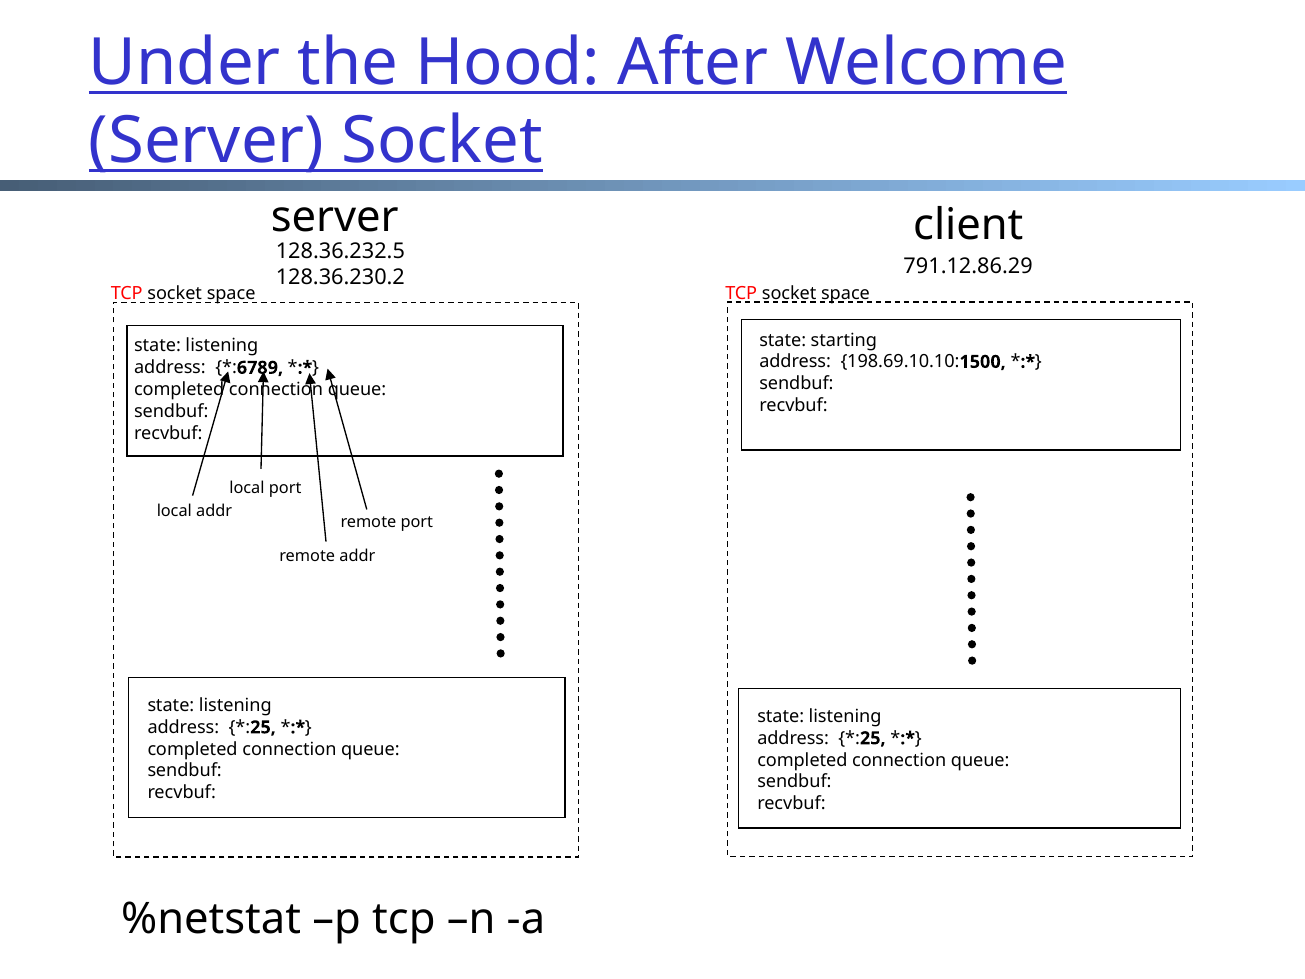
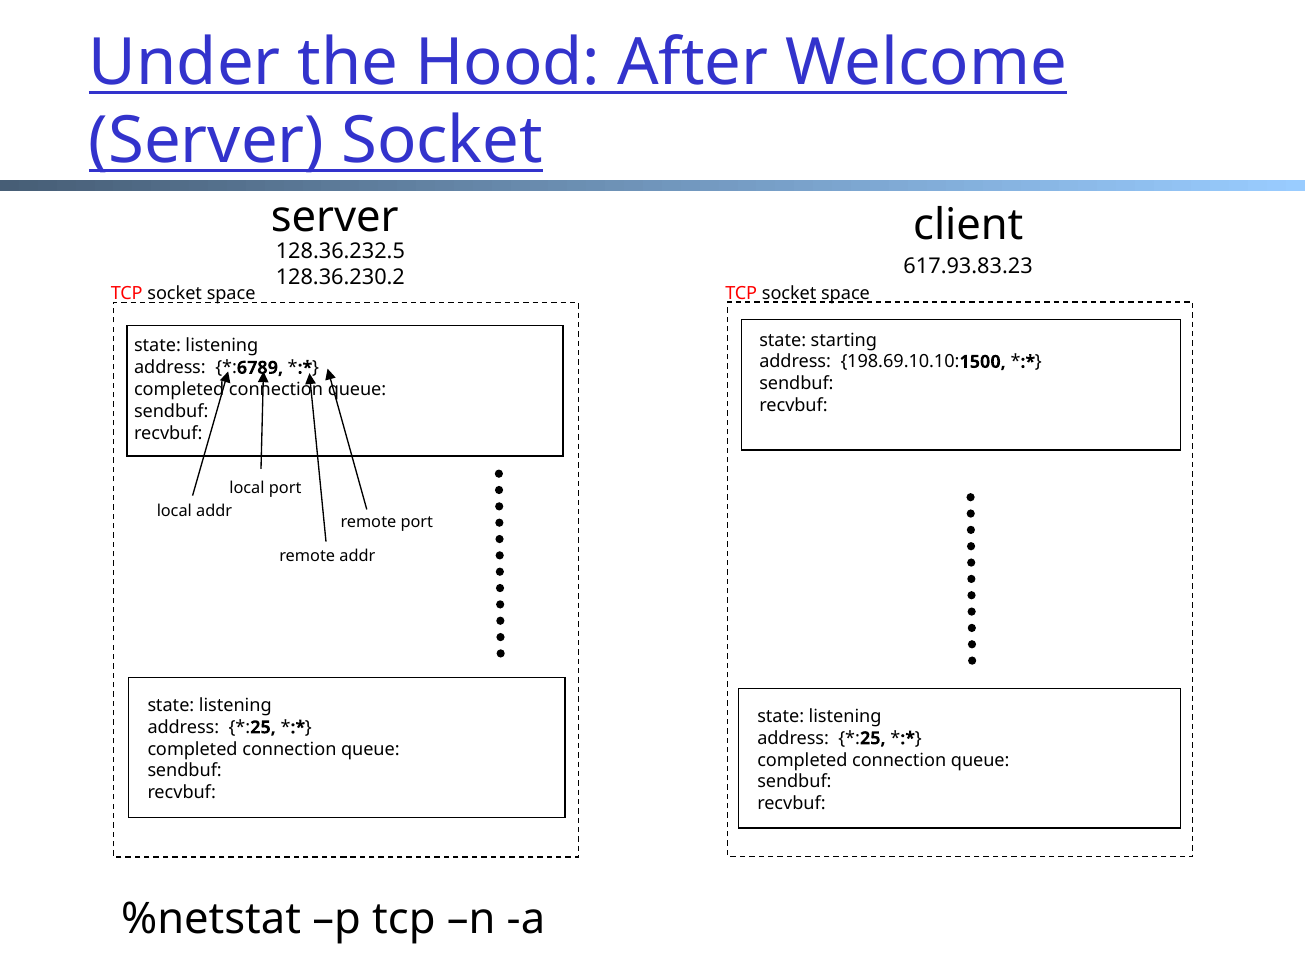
791.12.86.29: 791.12.86.29 -> 617.93.83.23 (968, 266)
